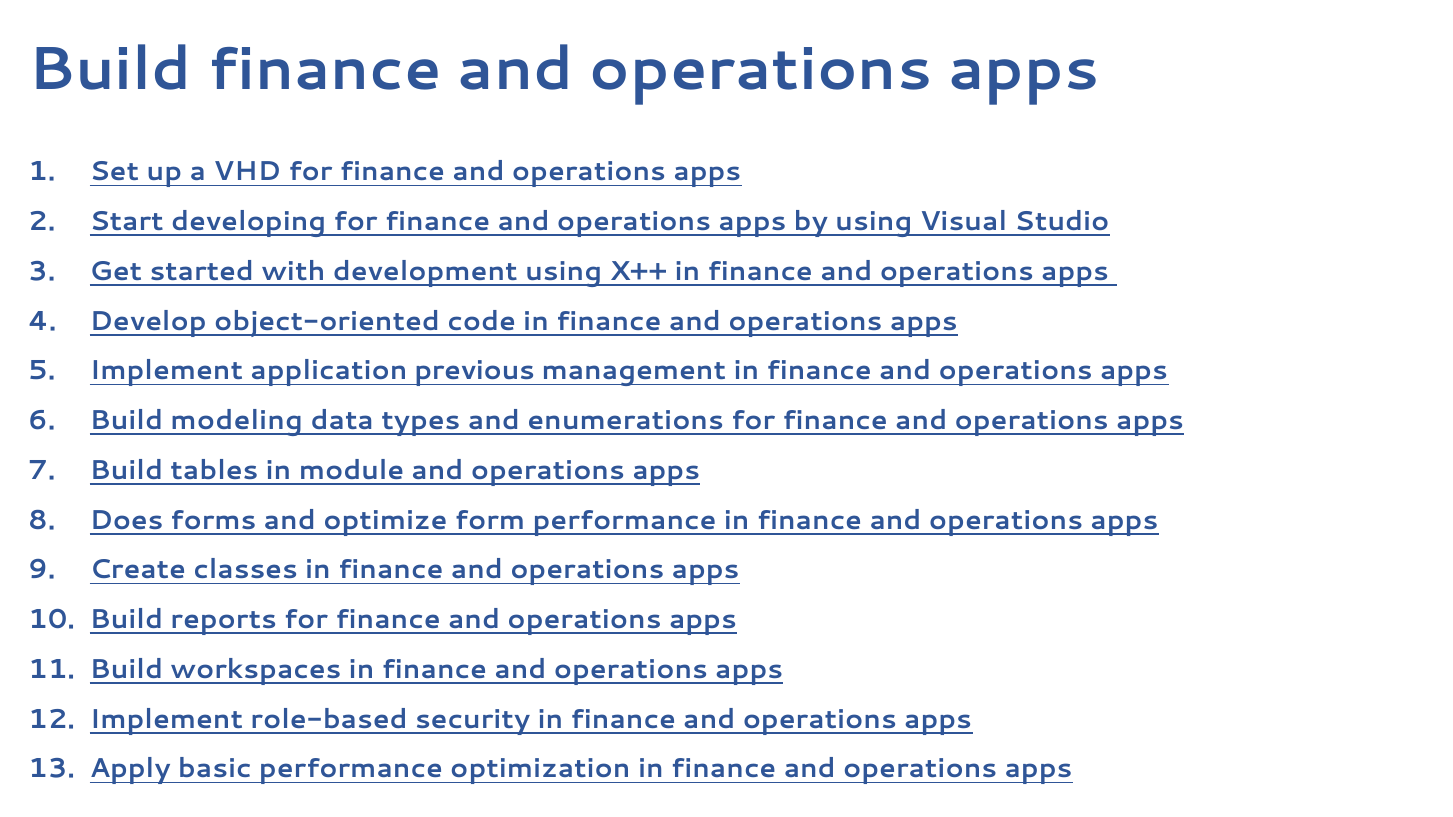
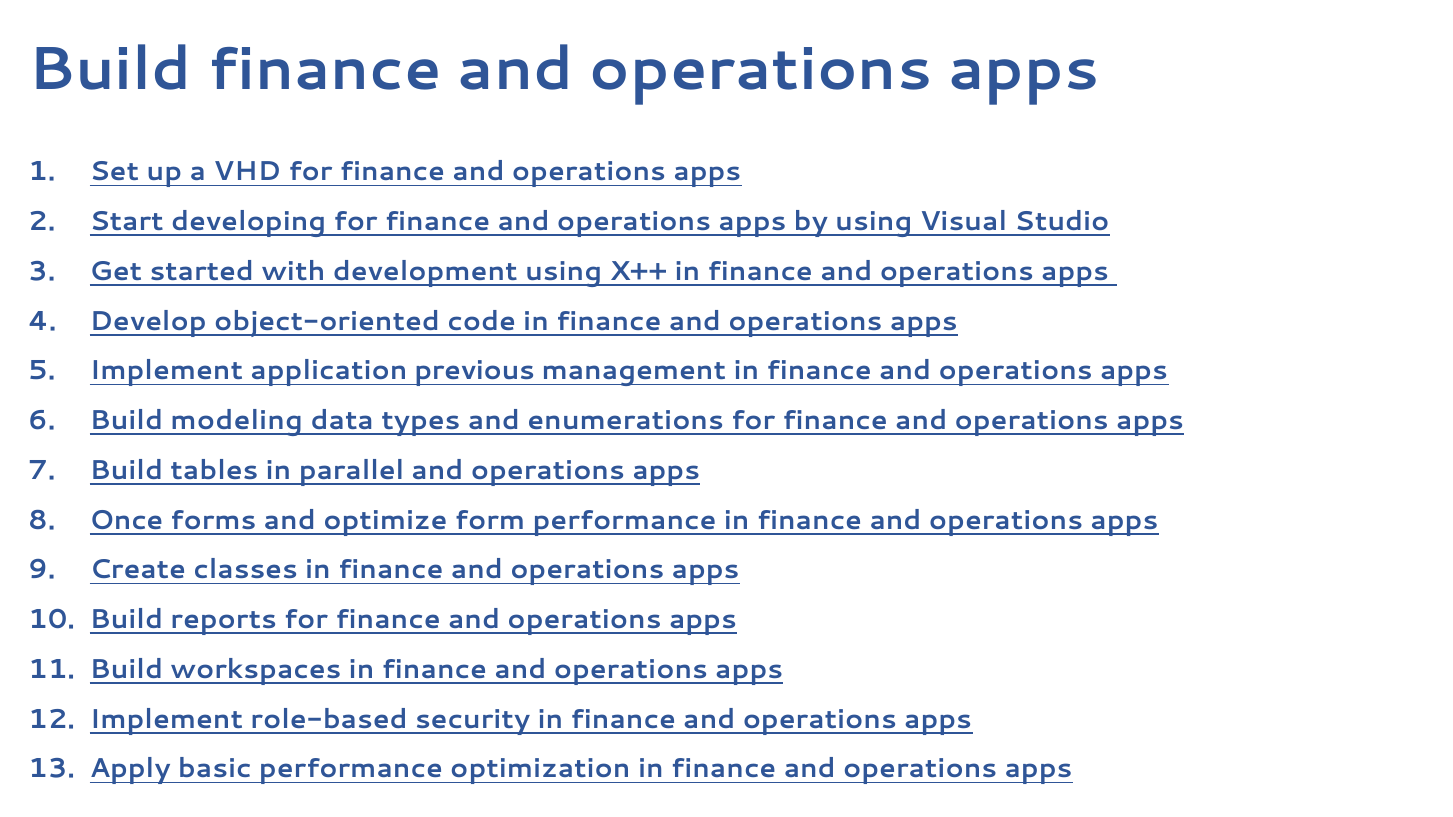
module: module -> parallel (352, 470)
Does: Does -> Once (126, 520)
